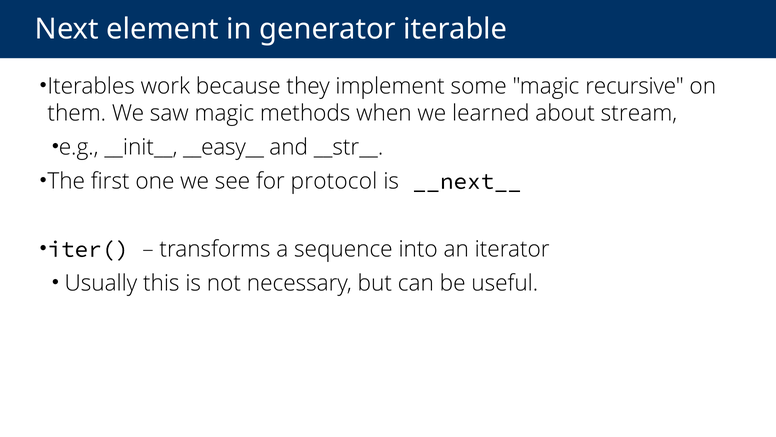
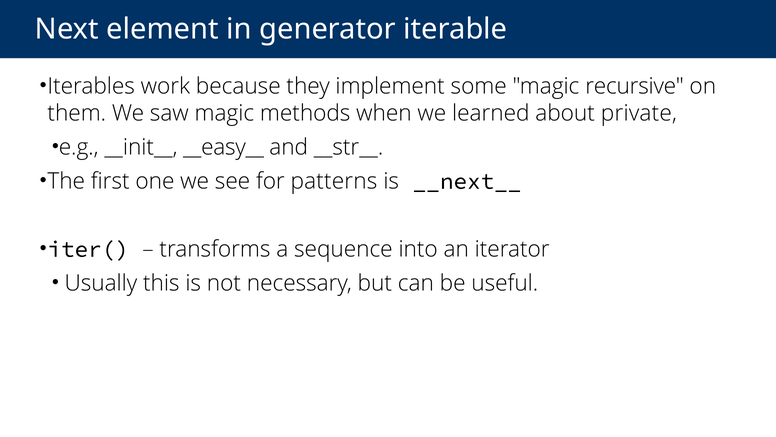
stream: stream -> private (639, 113)
protocol: protocol -> patterns (334, 181)
